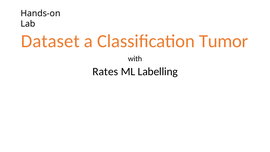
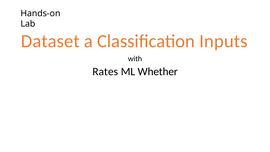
Tumor: Tumor -> Inputs (223, 41)
Labelling: Labelling -> Whether (158, 72)
